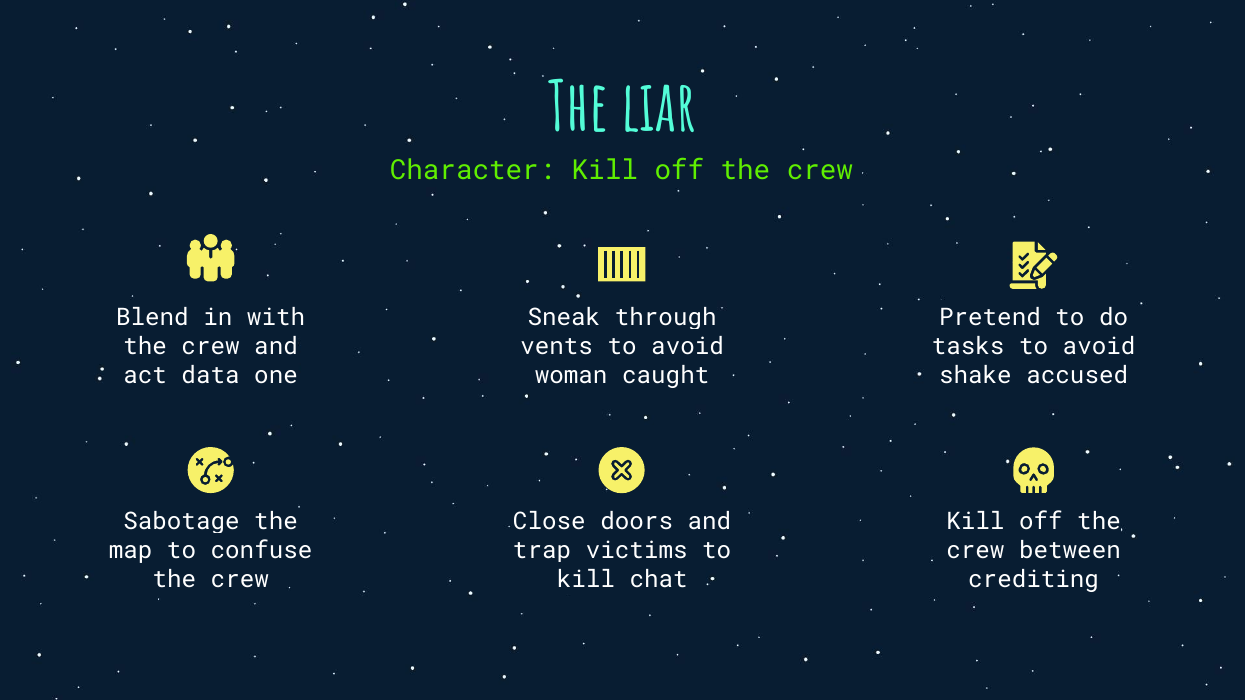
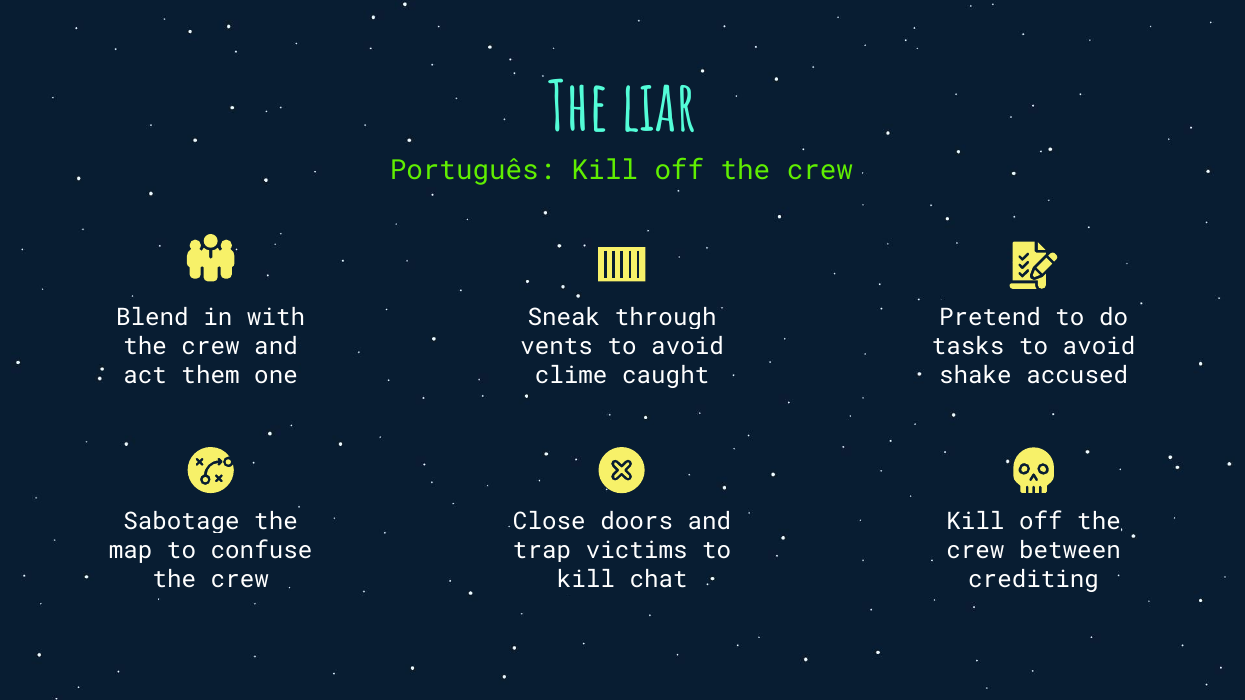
Character: Character -> Português (473, 171)
data: data -> them (211, 376)
woman: woman -> clime (571, 376)
